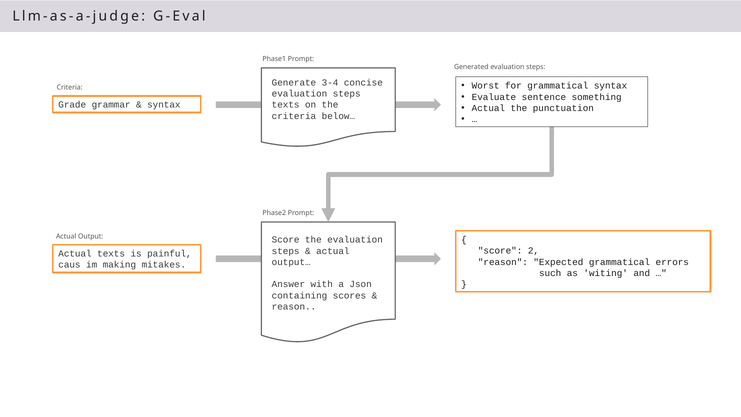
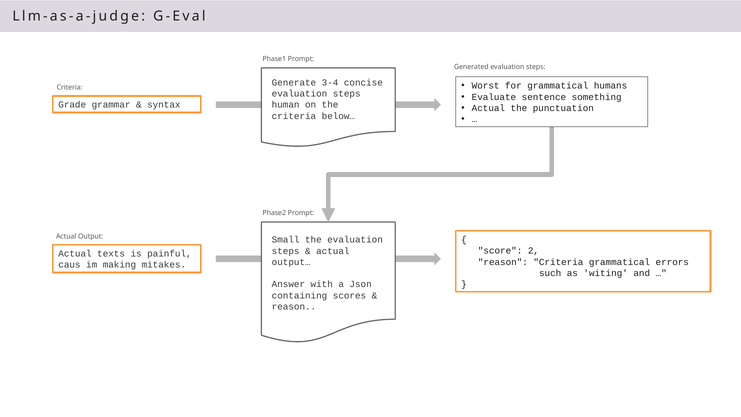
grammatical syntax: syntax -> humans (611, 86)
texts: texts -> human (286, 105)
Score: Score -> Small (286, 240)
reason Expected: Expected -> Criteria (558, 262)
